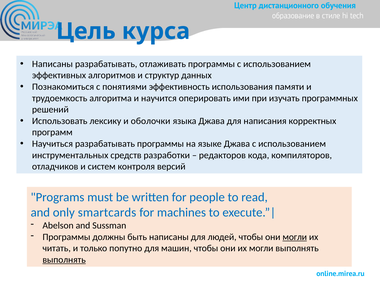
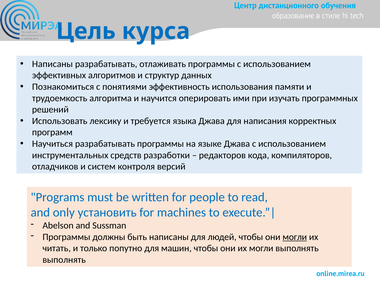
оболочки: оболочки -> требуется (151, 121)
smartcards: smartcards -> установить (107, 212)
выполнять underline: present -> none (64, 260)
